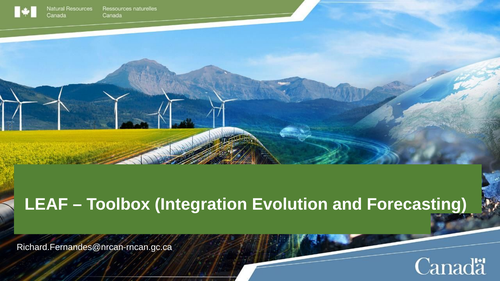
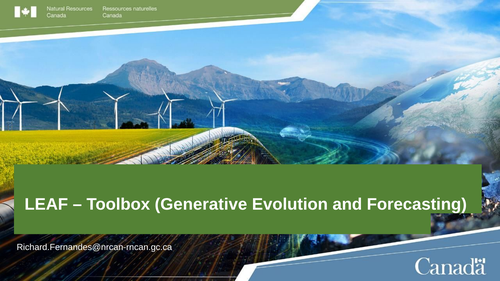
Integration: Integration -> Generative (201, 204)
